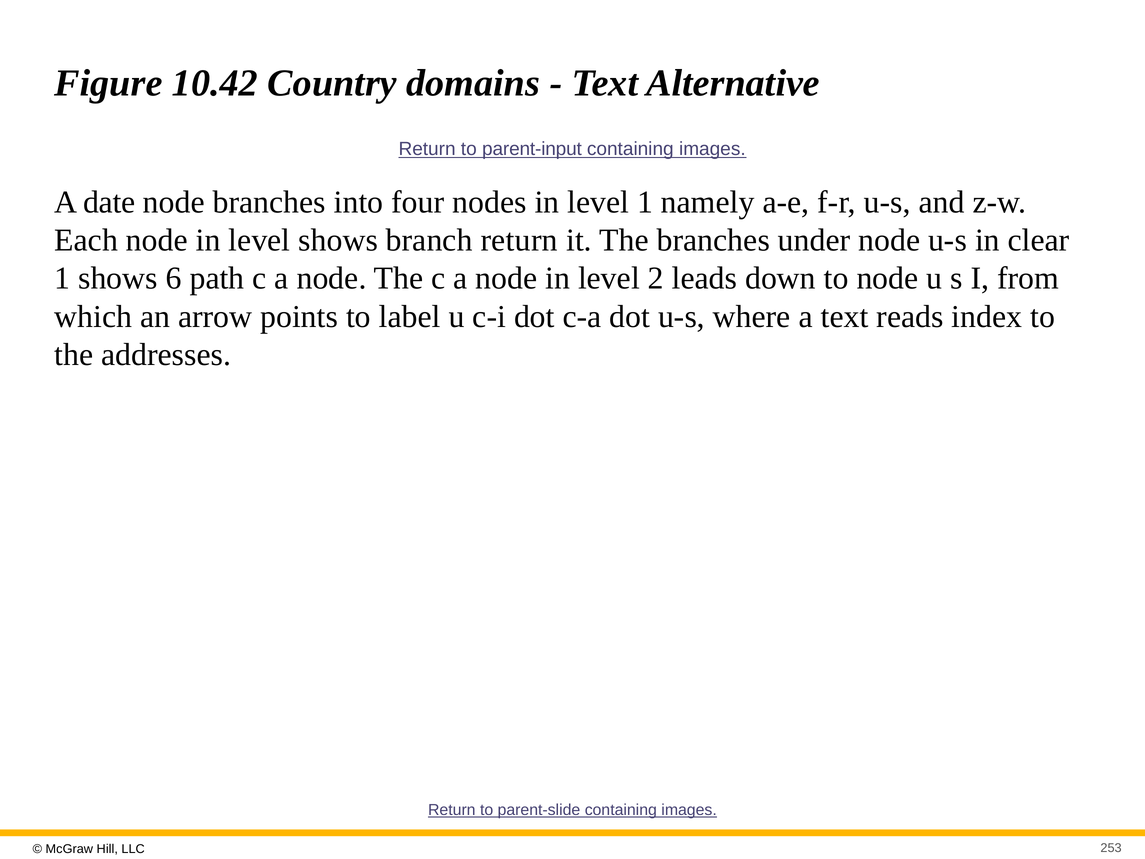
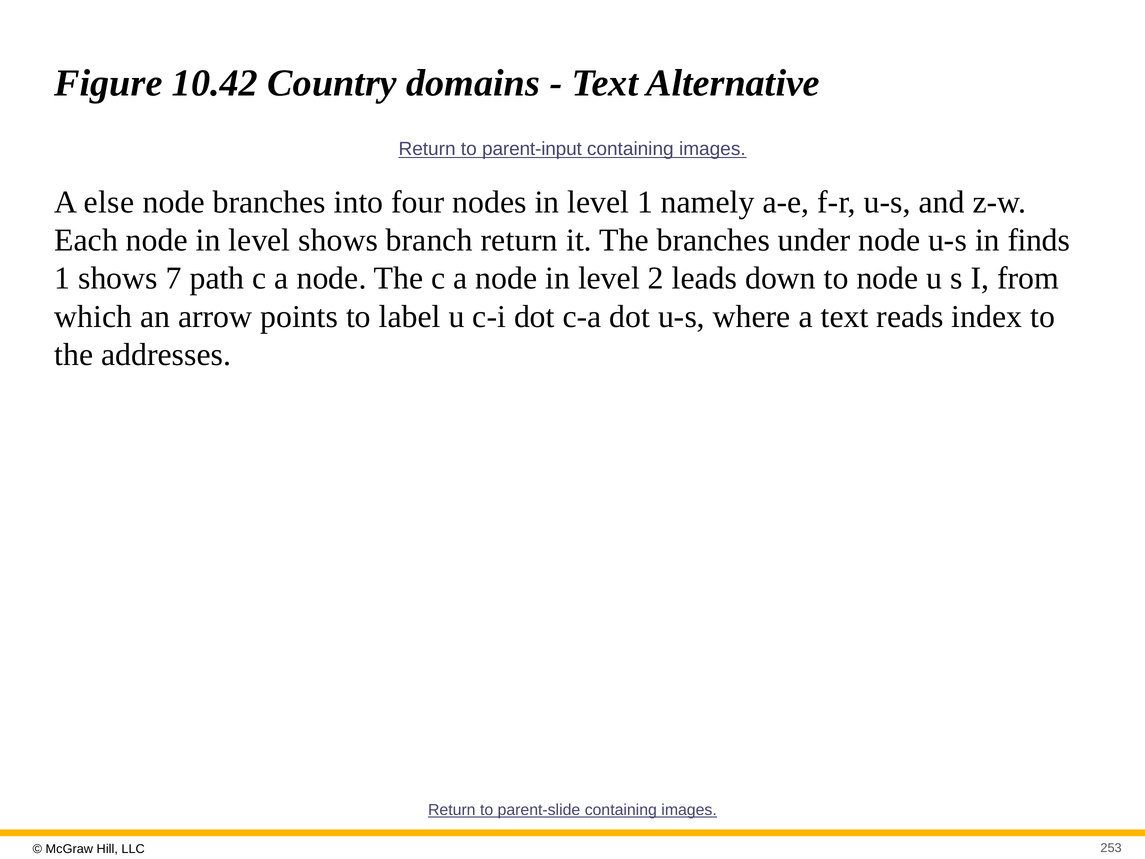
date: date -> else (109, 202)
clear: clear -> finds (1039, 240)
6: 6 -> 7 (174, 278)
